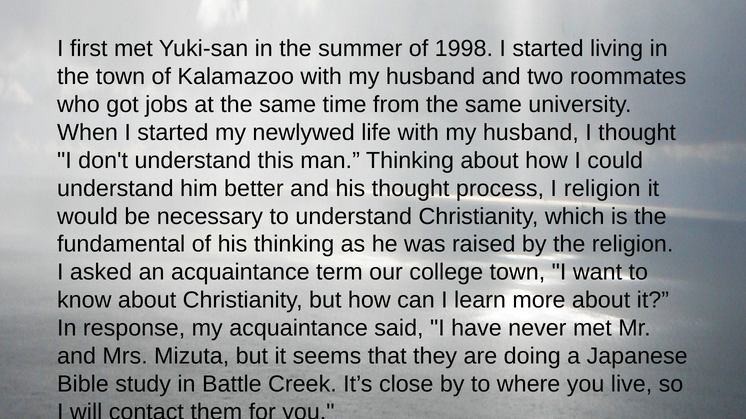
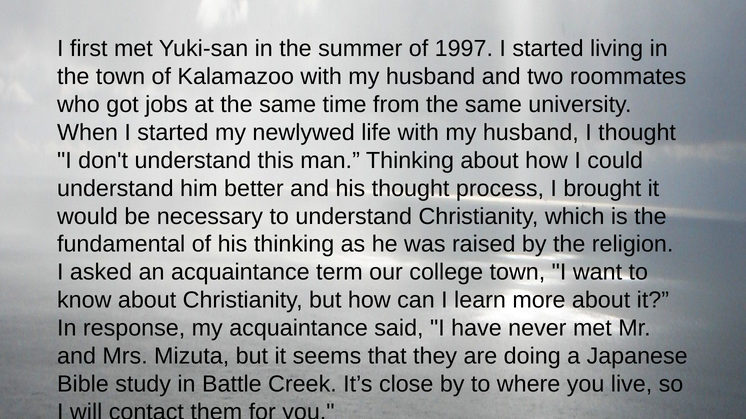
1998: 1998 -> 1997 (464, 49)
I religion: religion -> brought (602, 189)
